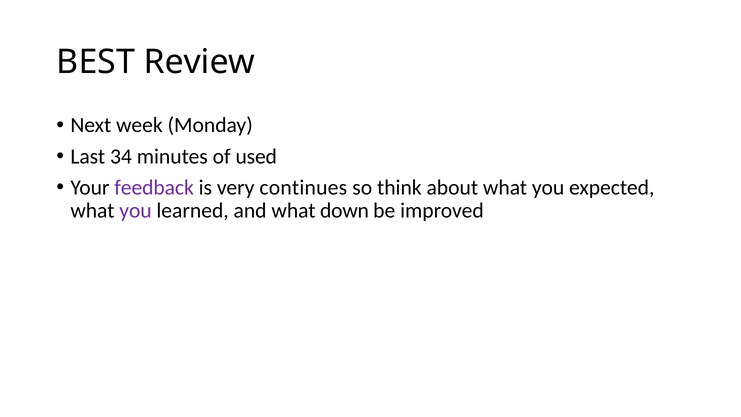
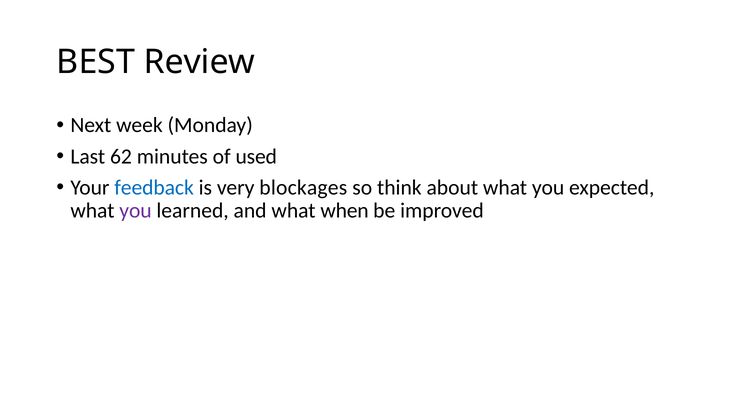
34: 34 -> 62 (121, 156)
feedback colour: purple -> blue (154, 187)
continues: continues -> blockages (303, 187)
down: down -> when (345, 211)
